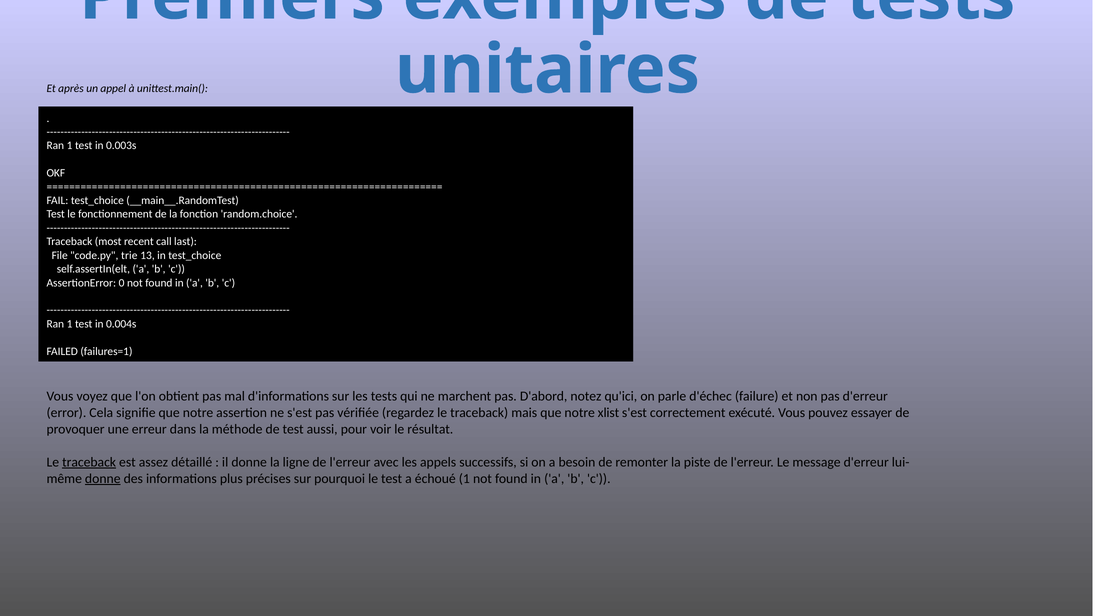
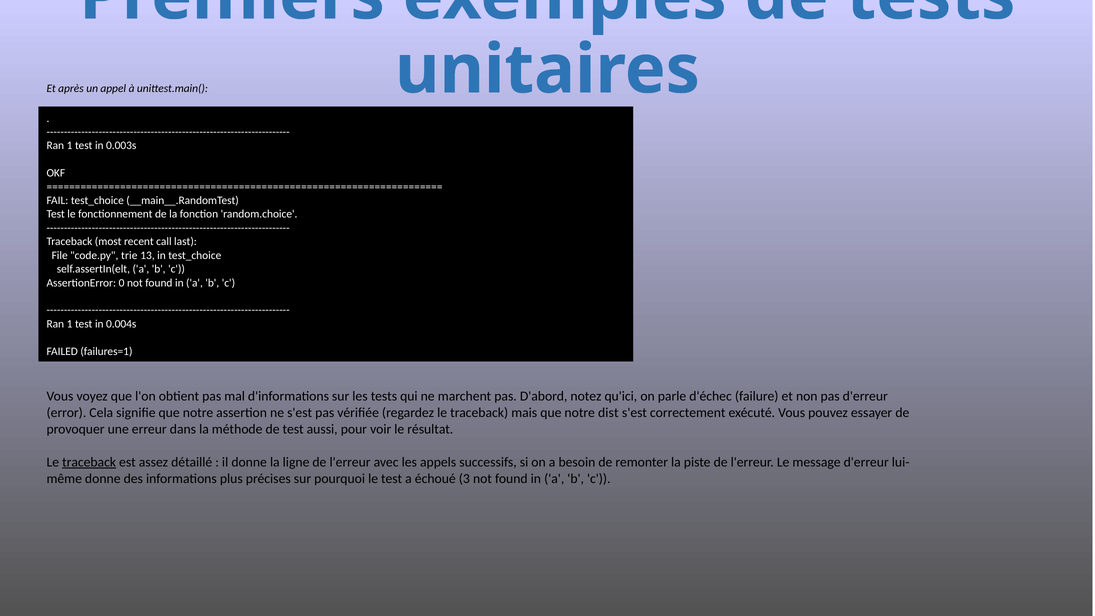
xlist: xlist -> dist (608, 413)
donne underline: present -> none (103, 479)
échoué 1: 1 -> 3 (464, 479)
